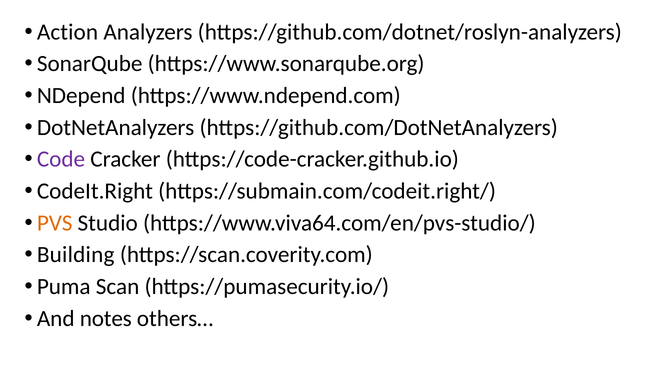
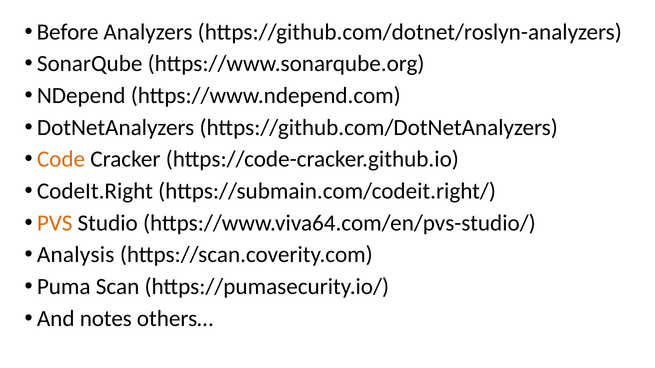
Action: Action -> Before (68, 32)
Code colour: purple -> orange (61, 160)
Building: Building -> Analysis (76, 255)
